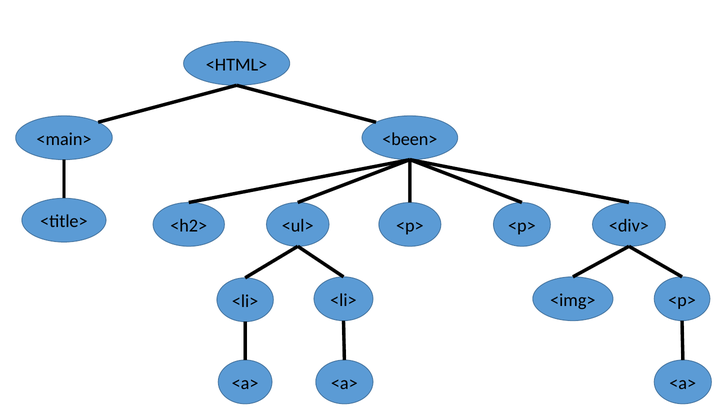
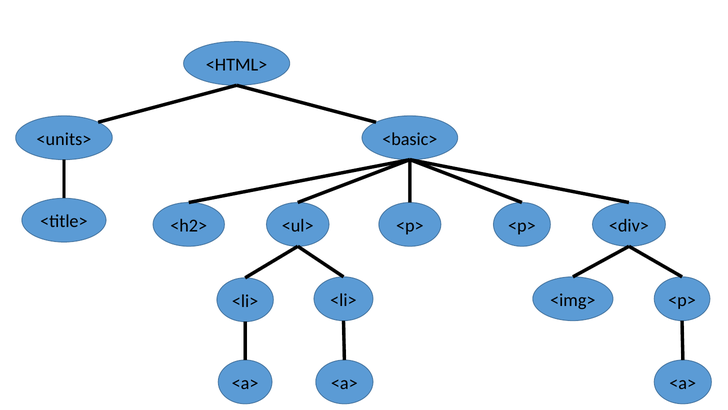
<main>: <main> -> <units> (64, 139)
<been>: <been> -> <basic> (410, 139)
